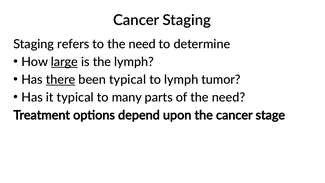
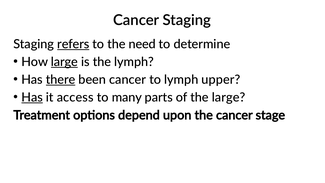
refers underline: none -> present (73, 44)
been typical: typical -> cancer (128, 80)
tumor: tumor -> upper (221, 80)
Has underline: none -> present (32, 97)
it typical: typical -> access (75, 97)
of the need: need -> large (229, 97)
